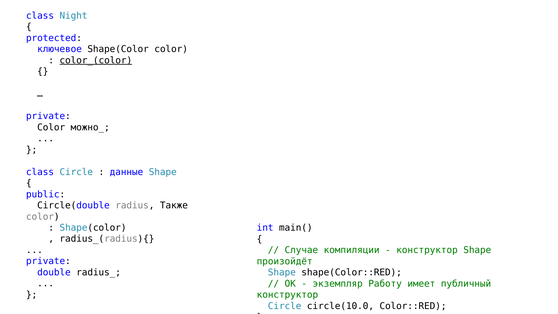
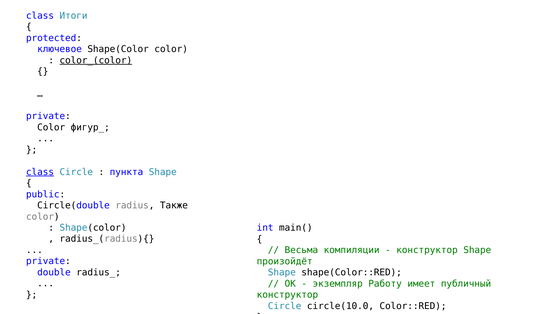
Night: Night -> Итоги (73, 16)
можно_: можно_ -> фигур_ (90, 127)
class underline: none -> present (40, 172)
данные: данные -> пункта (126, 172)
Случае: Случае -> Весьма (301, 250)
